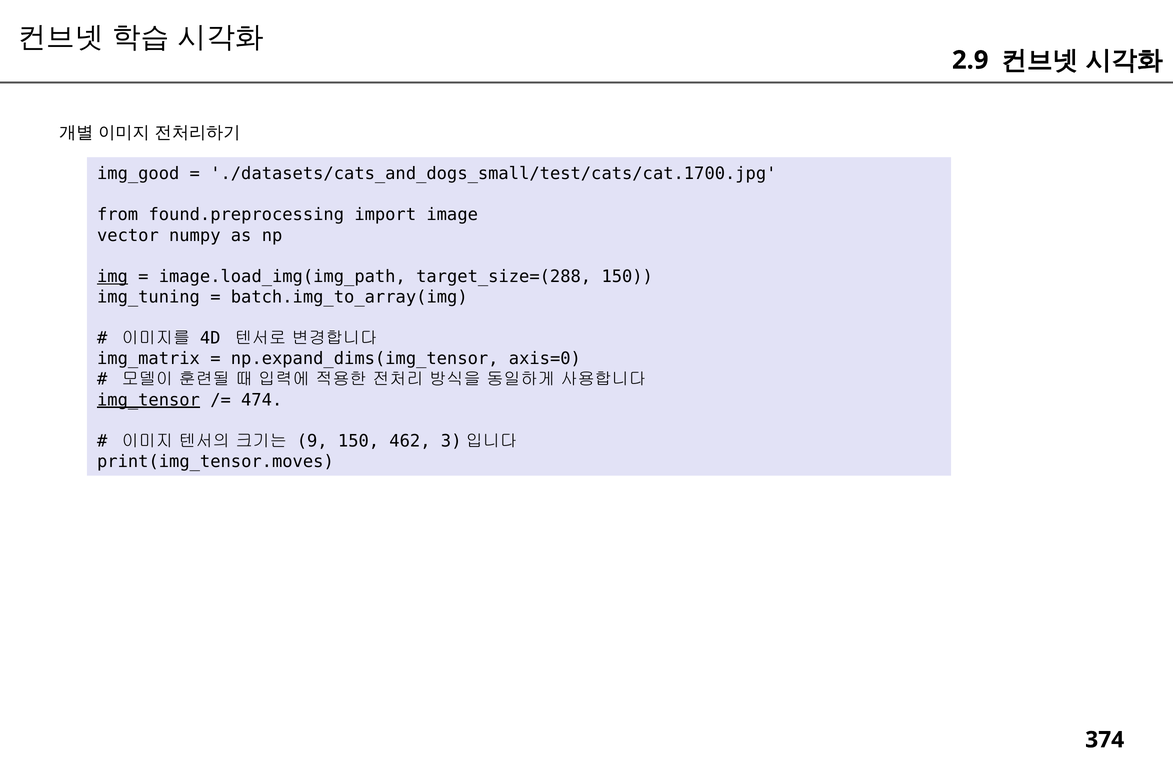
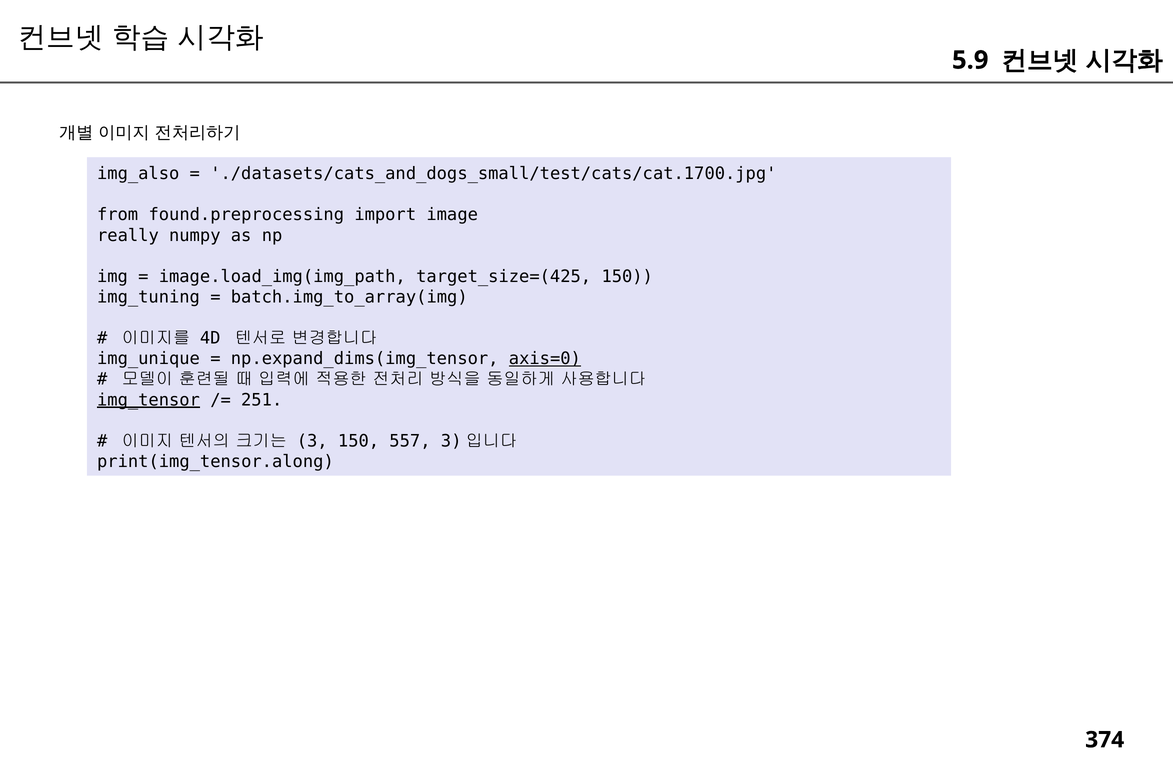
2.9: 2.9 -> 5.9 (970, 60)
img_good: img_good -> img_also (138, 174)
vector: vector -> really (128, 235)
img underline: present -> none (112, 276)
target_size=(288: target_size=(288 -> target_size=(425 (504, 276)
img_matrix: img_matrix -> img_unique (148, 359)
axis=0 underline: none -> present (545, 359)
474: 474 -> 251 (262, 400)
9: 9 -> 3 (312, 441)
462: 462 -> 557 (410, 441)
print(img_tensor.moves: print(img_tensor.moves -> print(img_tensor.along (215, 461)
